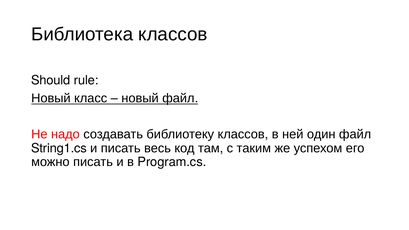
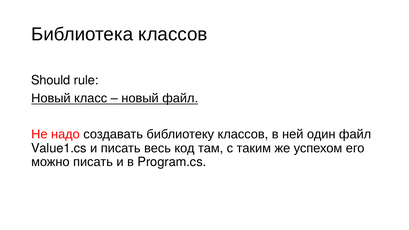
String1.cs: String1.cs -> Value1.cs (59, 148)
